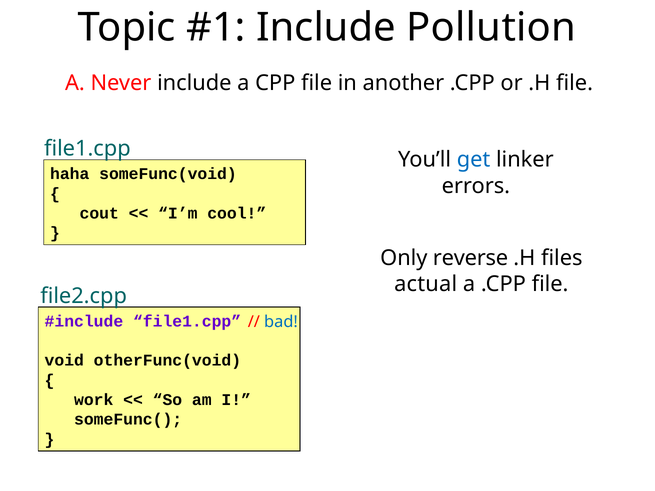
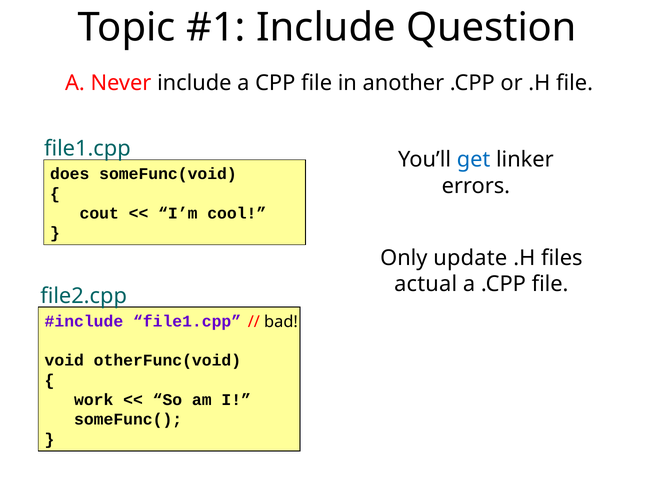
Pollution: Pollution -> Question (491, 27)
haha: haha -> does (70, 174)
reverse: reverse -> update (470, 258)
bad colour: blue -> black (281, 322)
